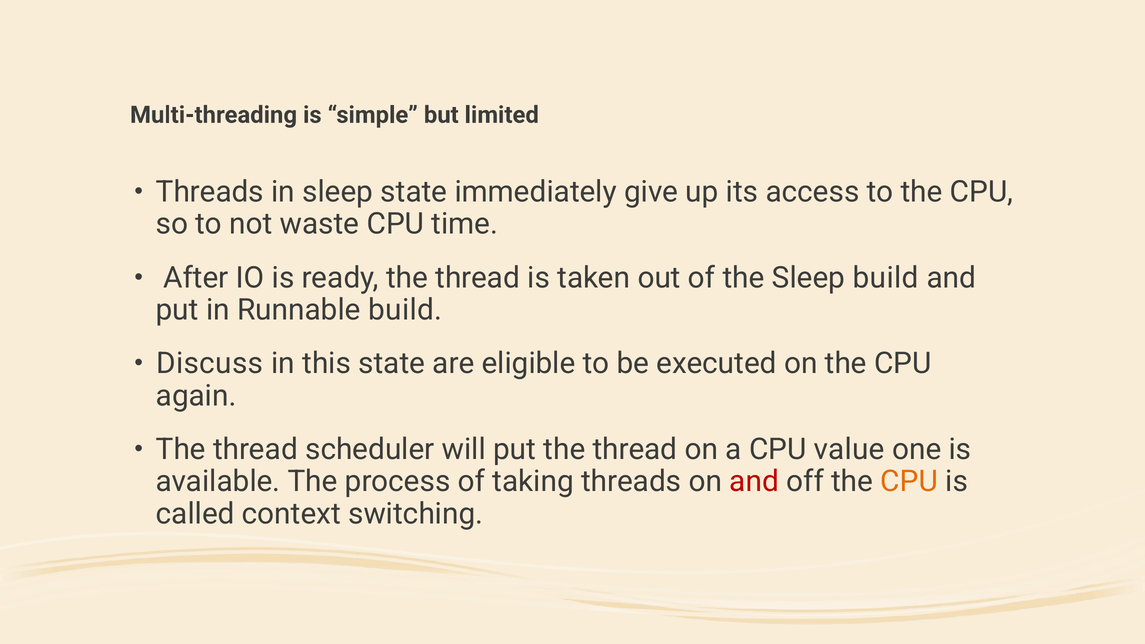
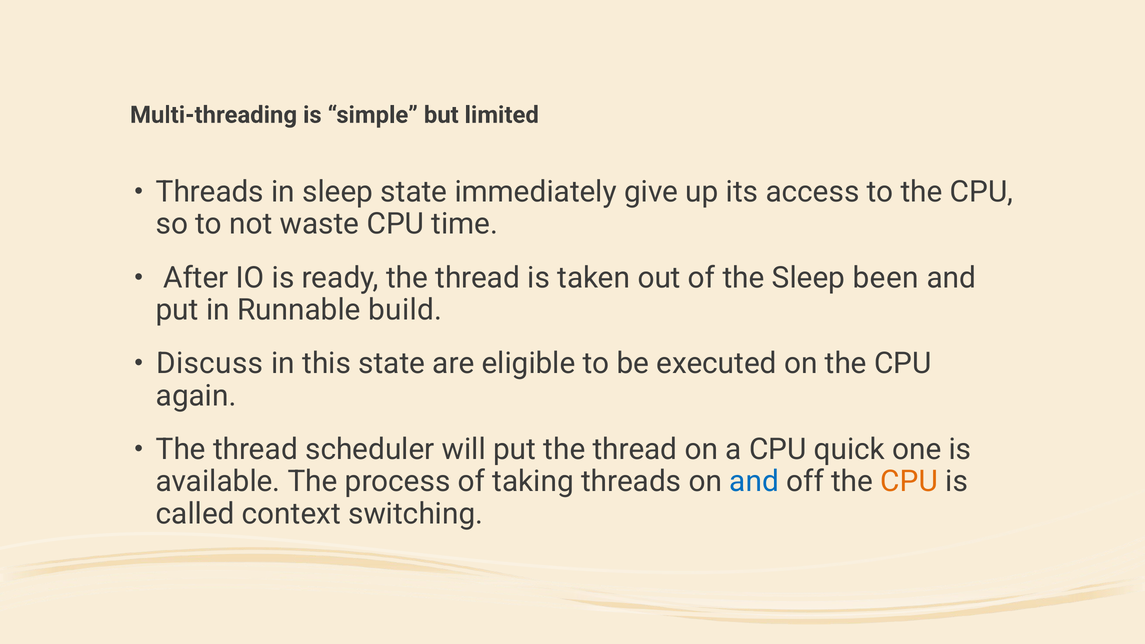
Sleep build: build -> been (886, 278)
value: value -> quick (849, 449)
and colour: red -> blue (754, 482)
